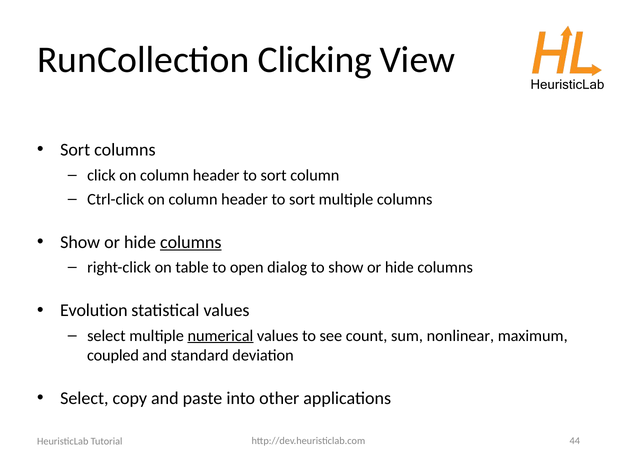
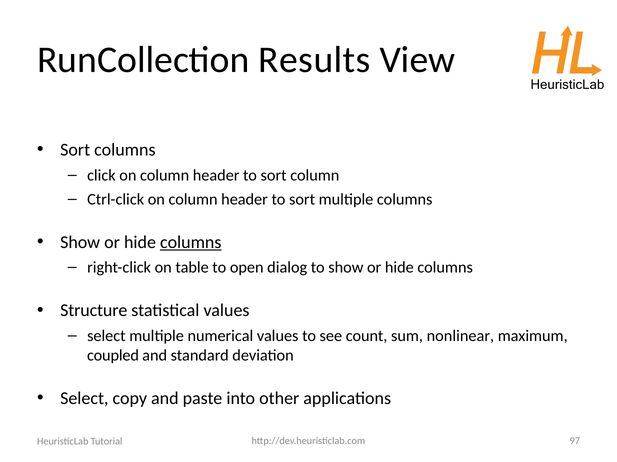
Clicking: Clicking -> Results (314, 60)
Evolution: Evolution -> Structure (94, 311)
numerical underline: present -> none (220, 336)
44: 44 -> 97 (575, 442)
